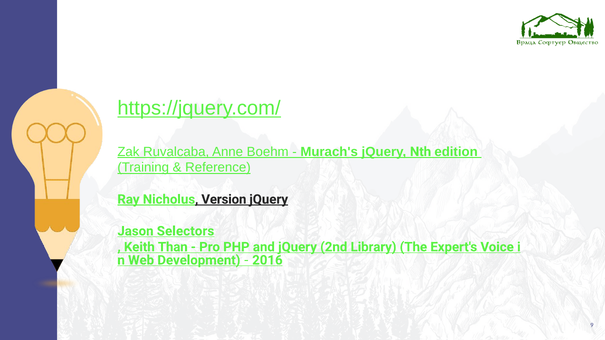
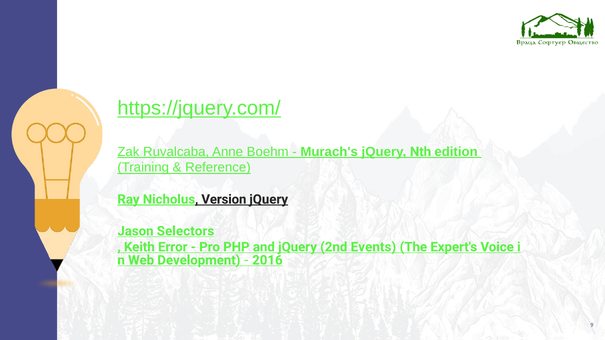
Than: Than -> Error (173, 247)
Library: Library -> Events (373, 247)
